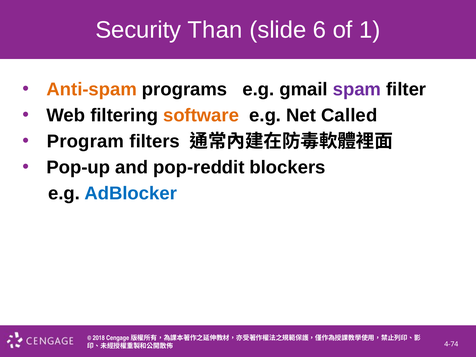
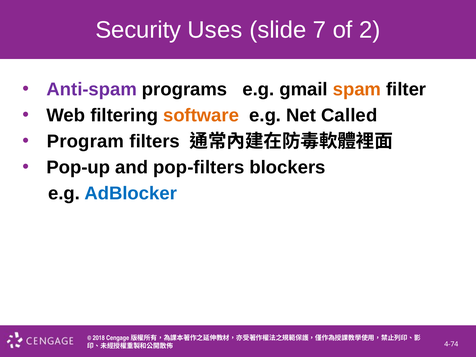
Than: Than -> Uses (215, 30)
6: 6 -> 7 (320, 30)
1: 1 -> 2 (370, 30)
Anti-spam colour: orange -> purple (92, 89)
spam colour: purple -> orange (357, 89)
pop-reddit: pop-reddit -> pop-filters (199, 167)
